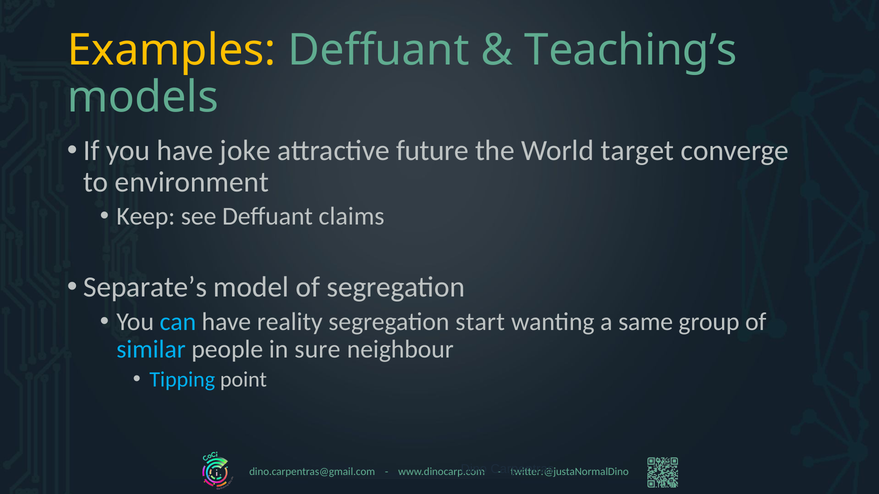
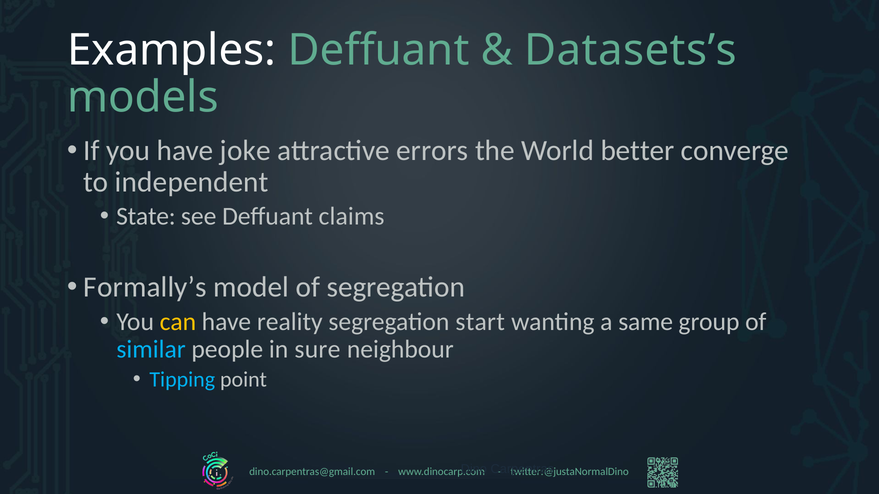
Examples colour: yellow -> white (172, 50)
Teaching’s: Teaching’s -> Datasets’s (631, 50)
future: future -> errors (432, 151)
target: target -> better (638, 151)
environment: environment -> independent (192, 182)
Keep: Keep -> State (146, 217)
Separate’s: Separate’s -> Formally’s (145, 288)
can colour: light blue -> yellow (178, 322)
